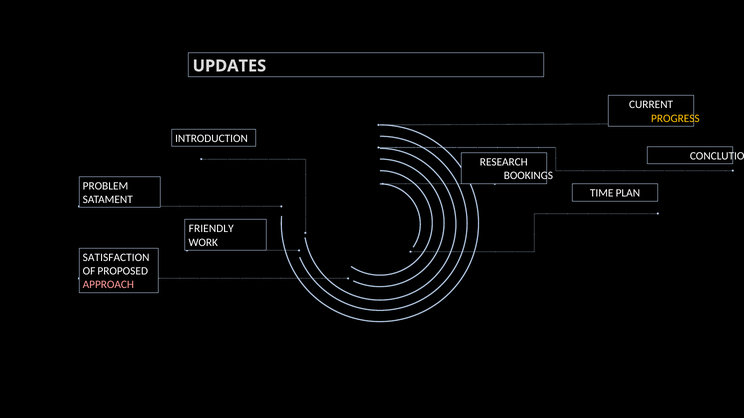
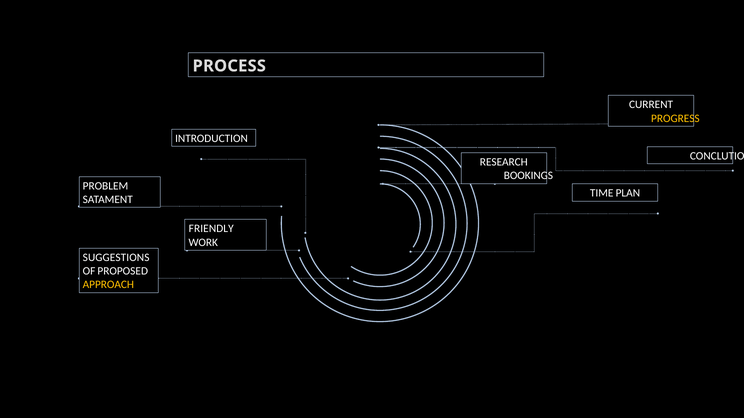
UPDATES: UPDATES -> PROCESS (229, 66)
SATISFACTION: SATISFACTION -> SUGGESTIONS (116, 258)
APPROACH colour: pink -> yellow (108, 285)
